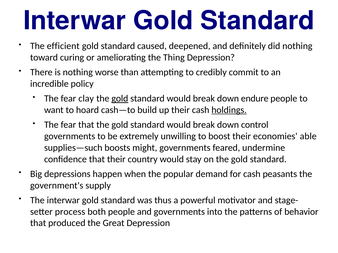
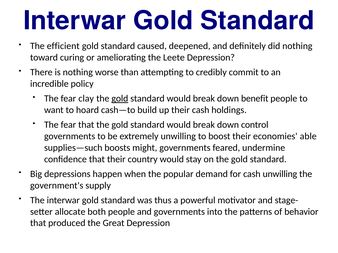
Thing: Thing -> Leete (174, 58)
endure: endure -> benefit (255, 99)
holdings underline: present -> none (229, 110)
cash peasants: peasants -> unwilling (280, 174)
process: process -> allocate (70, 212)
